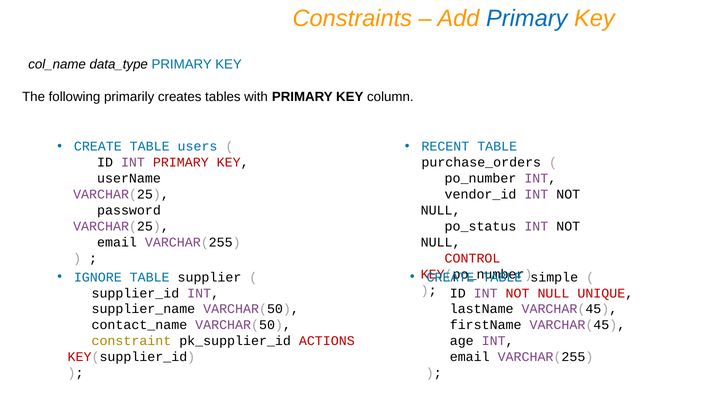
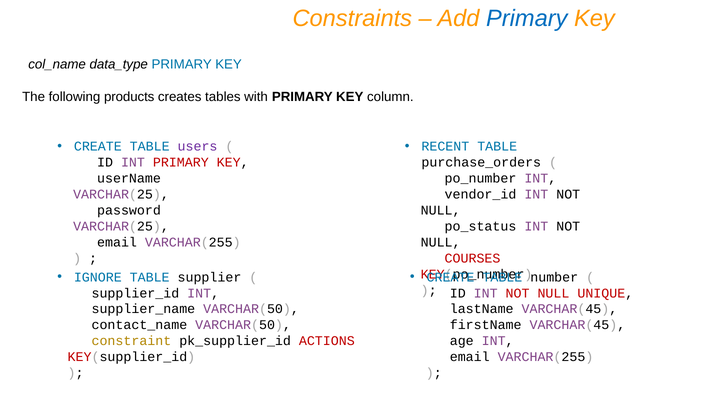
primarily: primarily -> products (129, 97)
users colour: blue -> purple (198, 146)
CONTROL: CONTROL -> COURSES (473, 258)
simple: simple -> number (554, 277)
